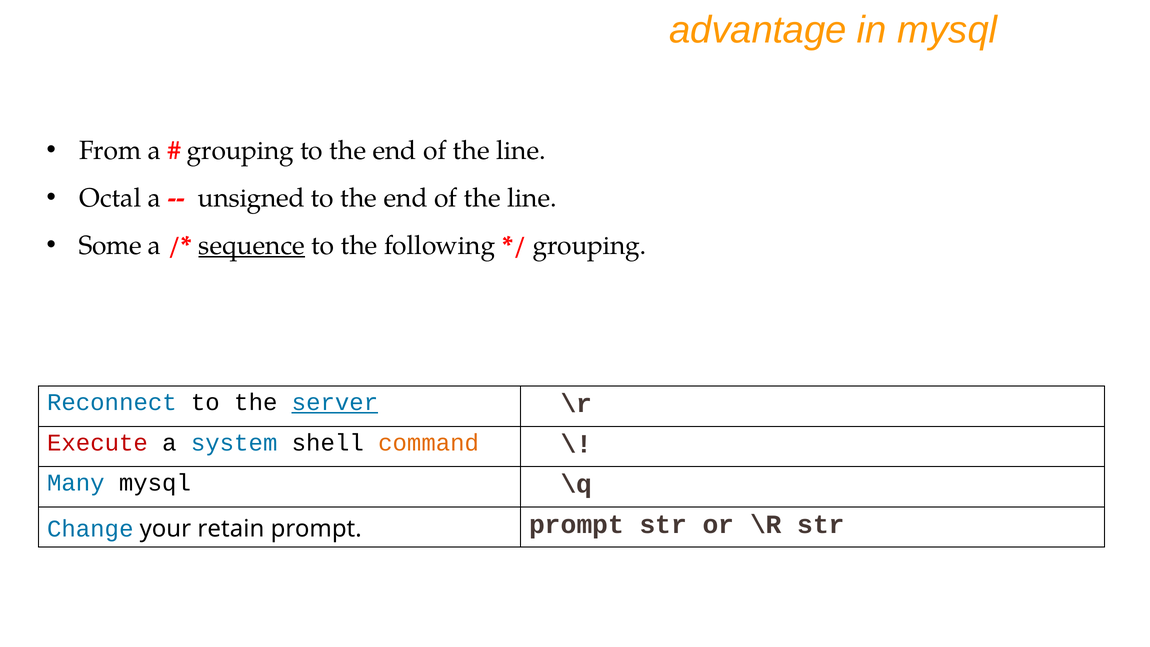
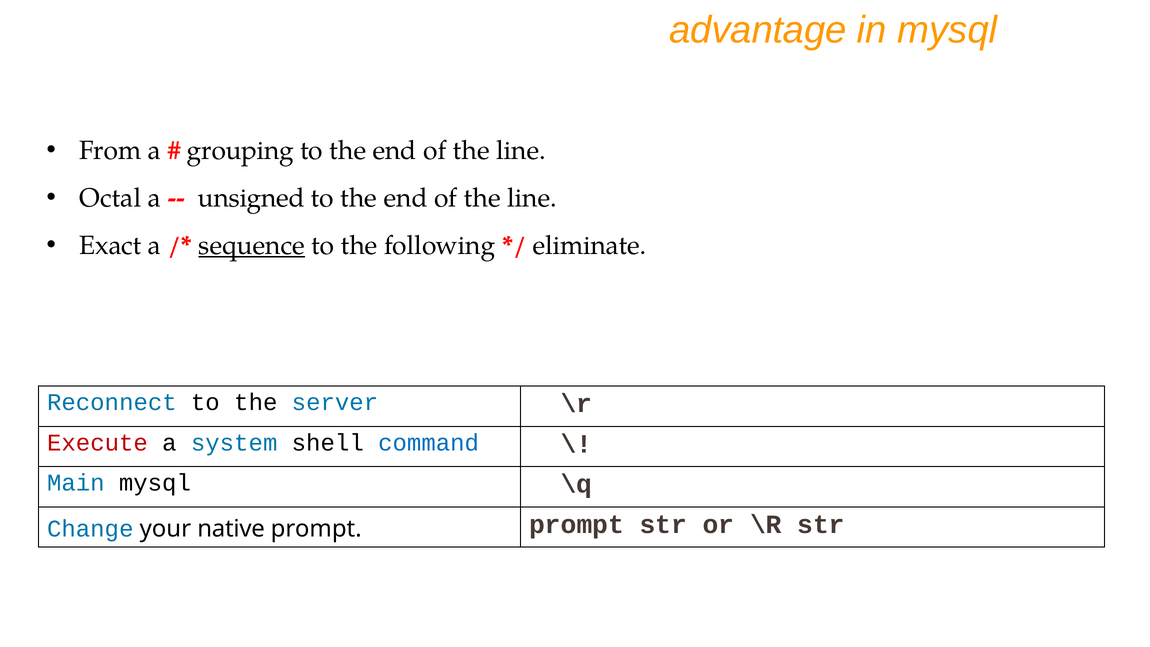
Some: Some -> Exact (110, 245)
grouping: grouping -> eliminate (590, 245)
server underline: present -> none (335, 402)
command colour: orange -> blue (429, 443)
Many: Many -> Main (76, 483)
retain: retain -> native (231, 529)
